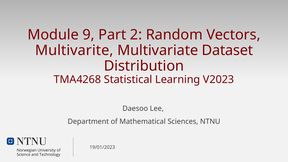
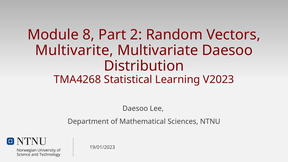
9: 9 -> 8 (89, 35)
Multivariate Dataset: Dataset -> Daesoo (227, 50)
